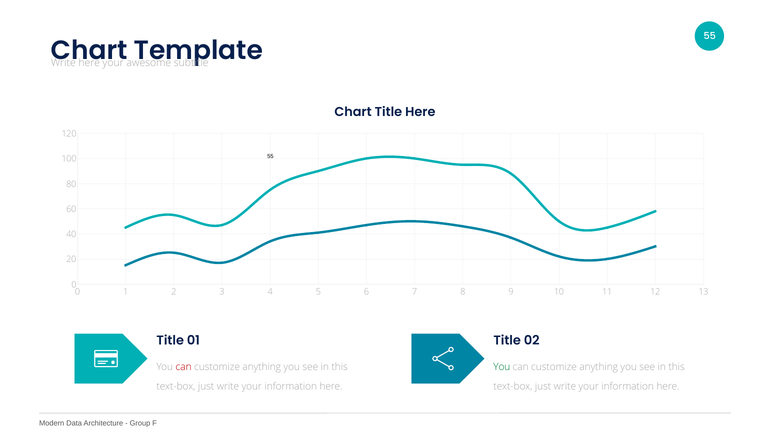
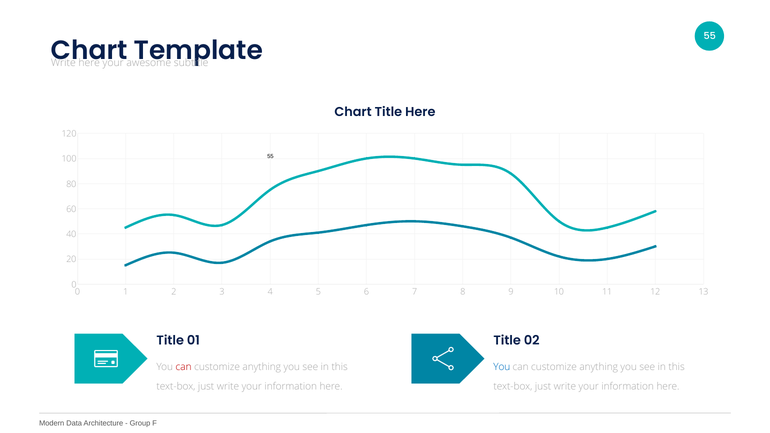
You colour: green -> blue (502, 367)
